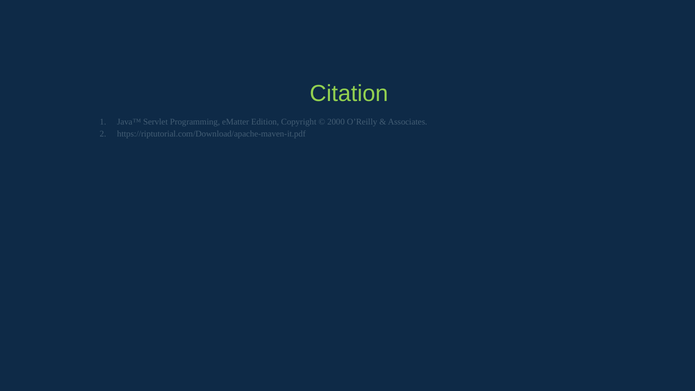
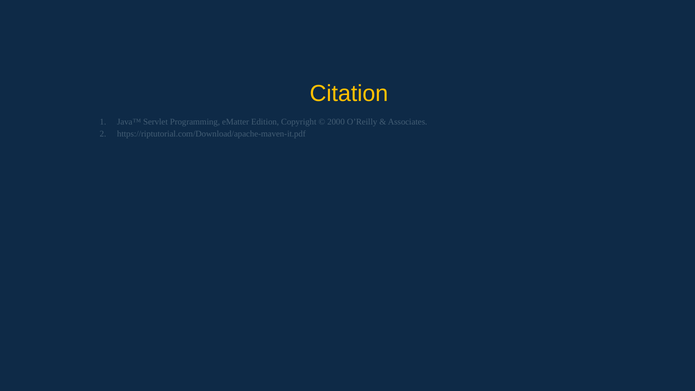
Citation colour: light green -> yellow (349, 93)
